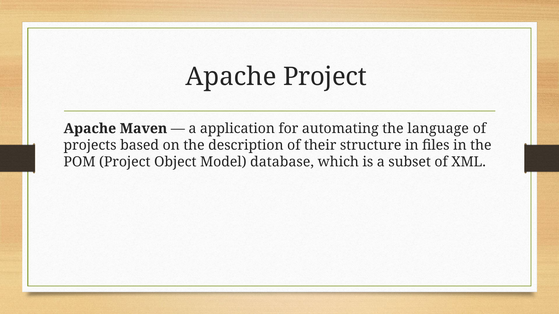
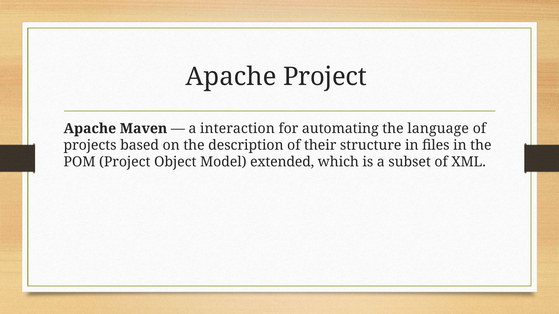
application: application -> interaction (237, 129)
database: database -> extended (282, 162)
